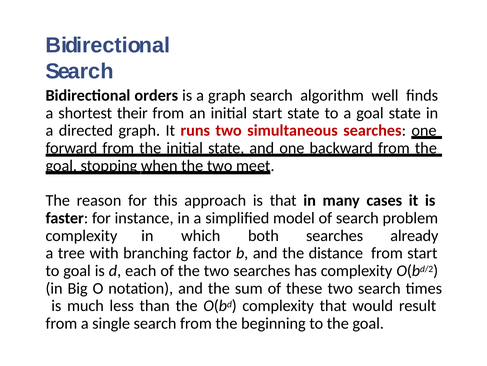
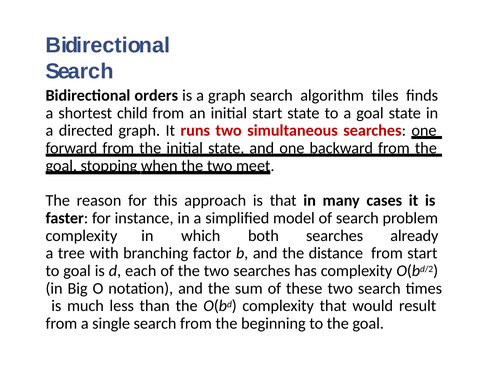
well: well -> tiles (385, 95)
their: their -> child (132, 113)
